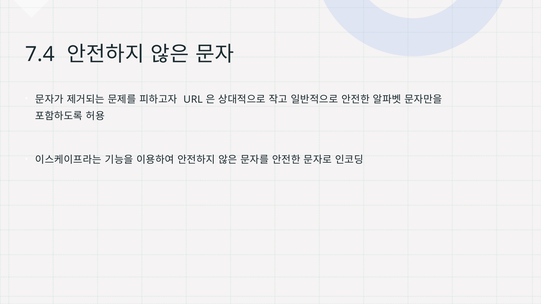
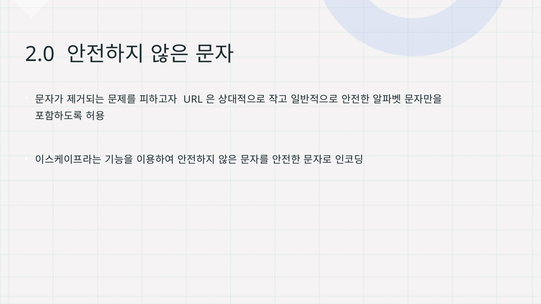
7.4: 7.4 -> 2.0 (40, 54)
